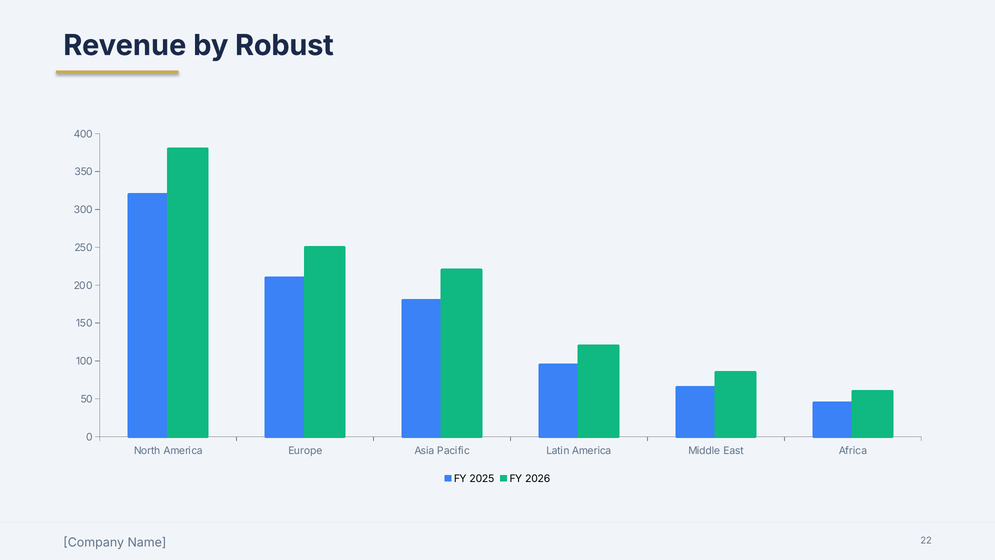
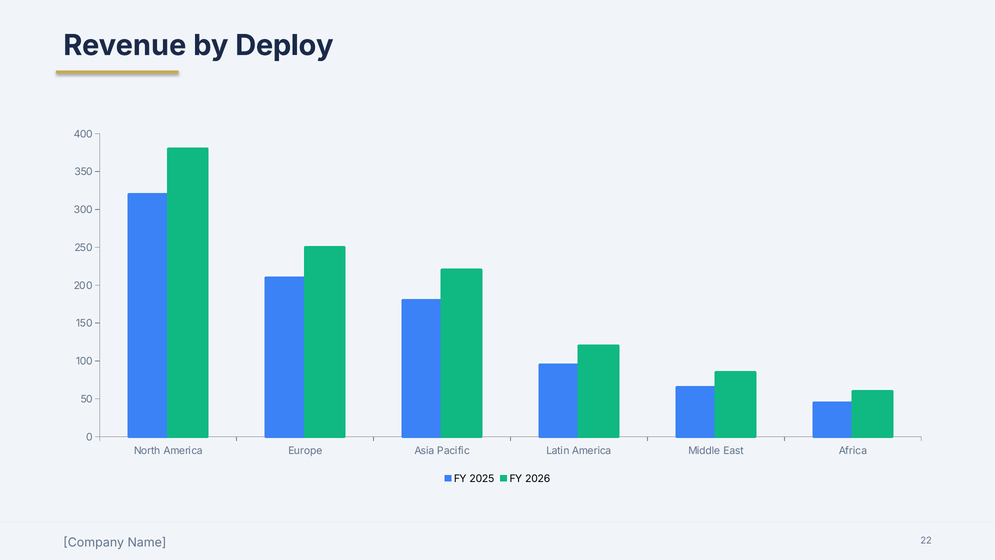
Robust: Robust -> Deploy (284, 45)
